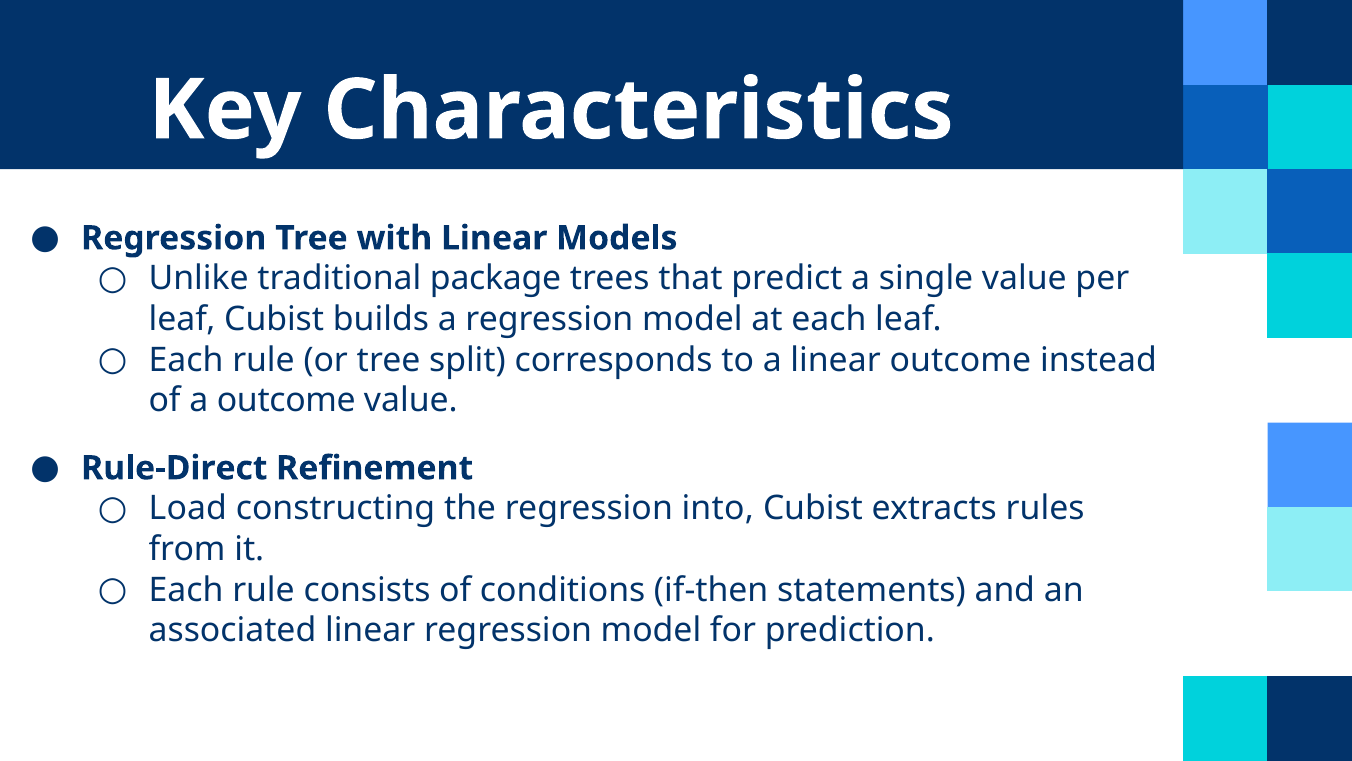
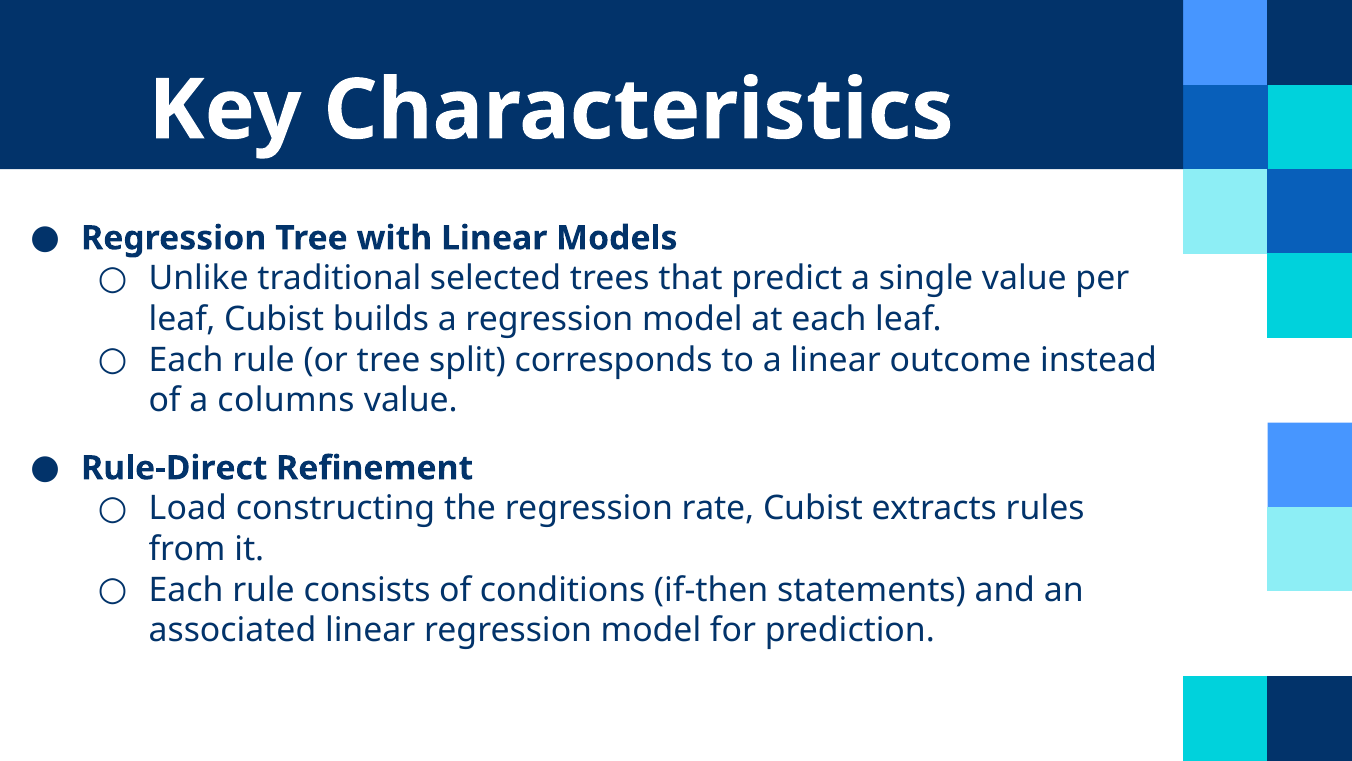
package: package -> selected (496, 279)
a outcome: outcome -> columns (286, 400)
into: into -> rate (718, 508)
